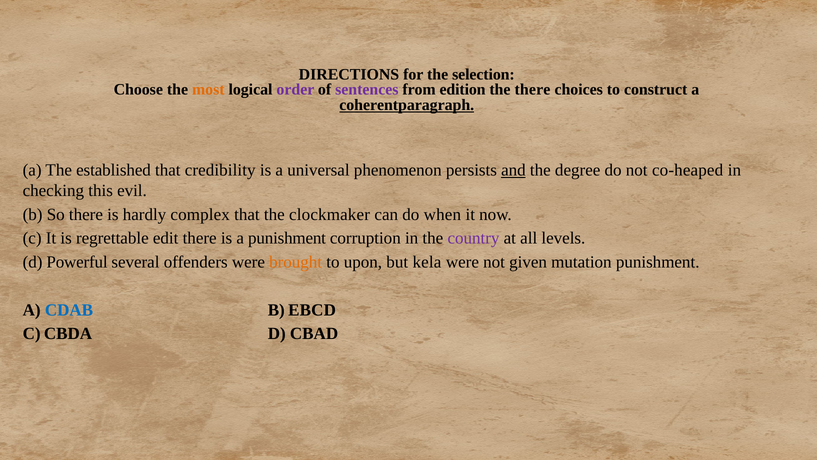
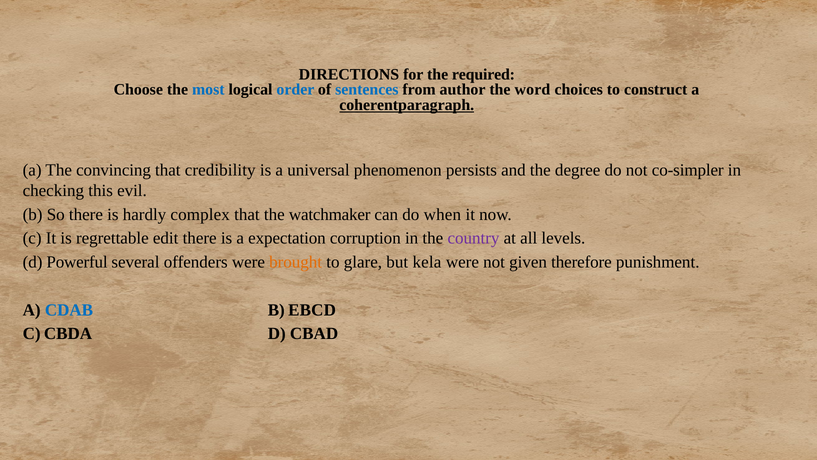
selection: selection -> required (483, 74)
most colour: orange -> blue (208, 90)
order colour: purple -> blue (295, 90)
sentences colour: purple -> blue (367, 90)
edition: edition -> author (463, 90)
the there: there -> word (532, 90)
established: established -> convincing (114, 170)
and underline: present -> none (513, 170)
co-heaped: co-heaped -> co-simpler (688, 170)
clockmaker: clockmaker -> watchmaker (330, 214)
a punishment: punishment -> expectation (287, 238)
upon: upon -> glare (363, 262)
mutation: mutation -> therefore (581, 262)
